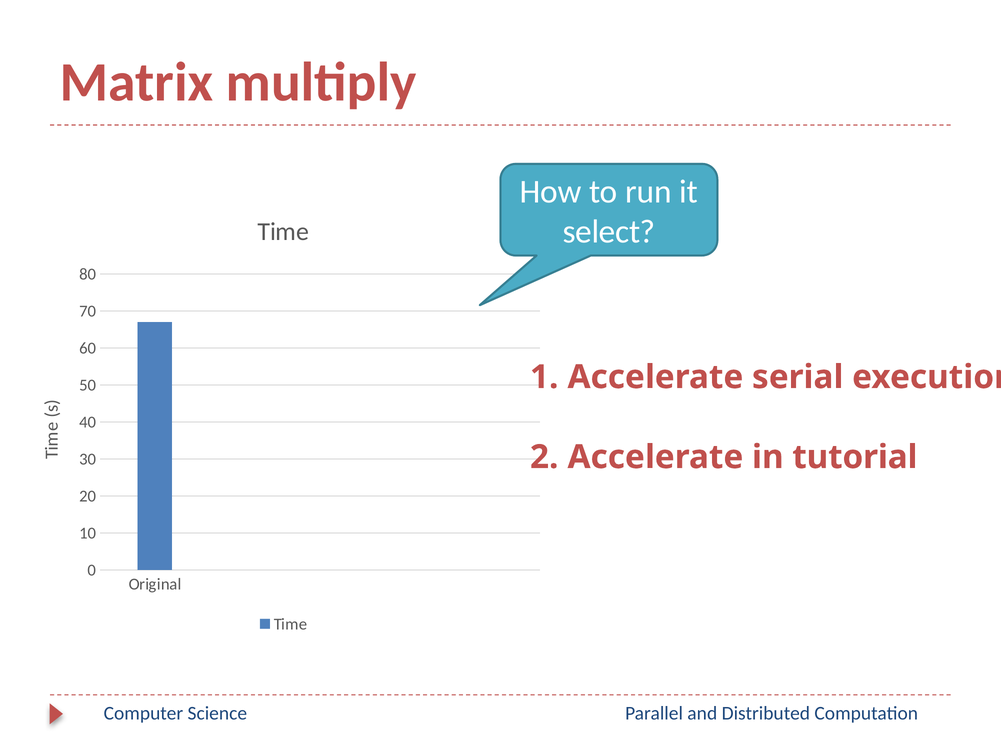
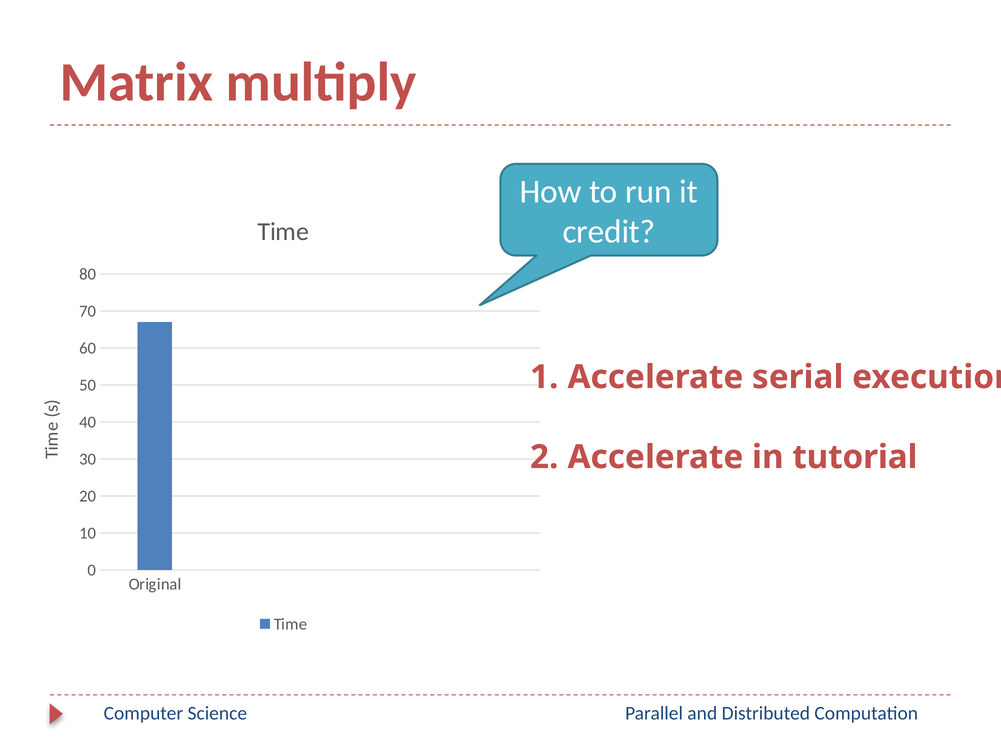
select: select -> credit (609, 232)
